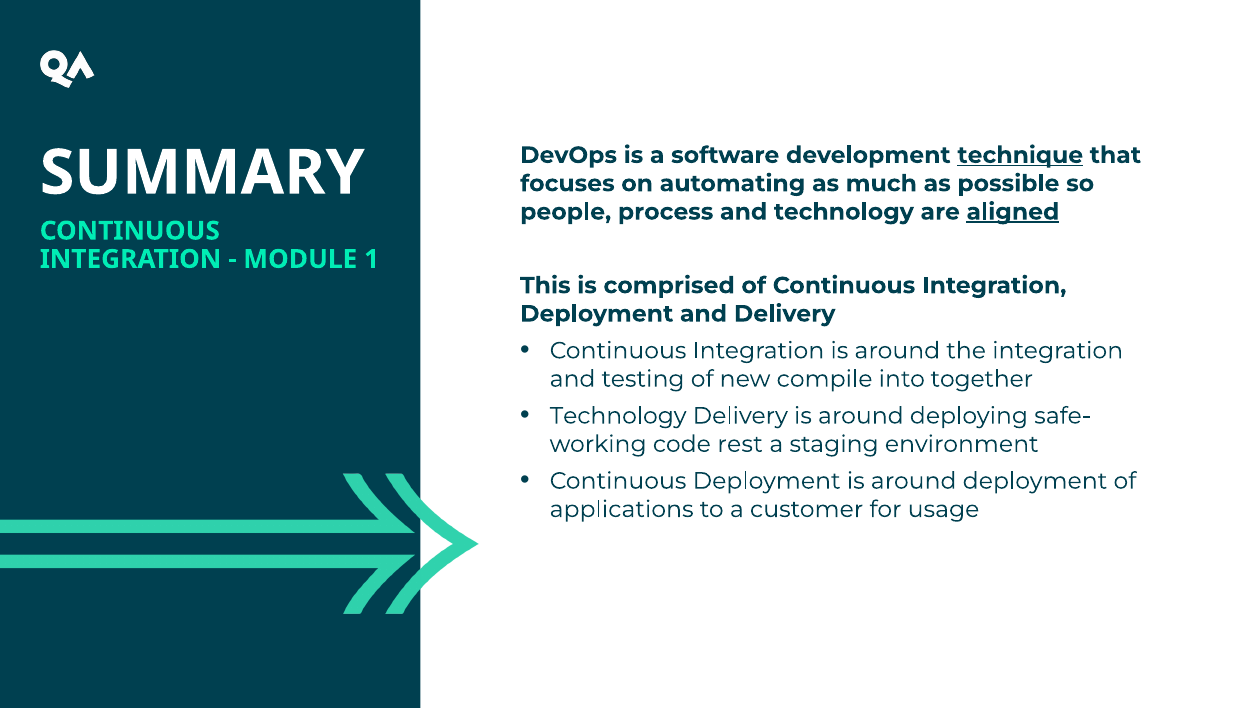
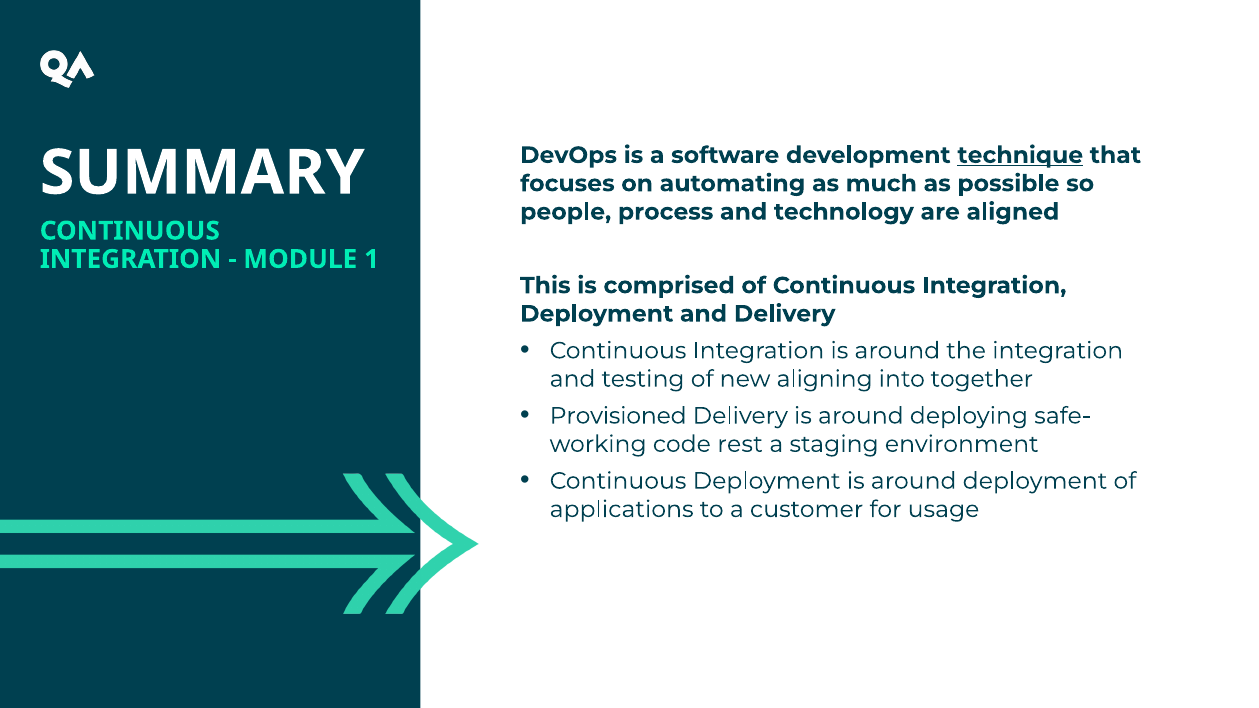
aligned underline: present -> none (1013, 212)
compile: compile -> aligning (825, 379)
Technology: Technology -> Provisioned (618, 416)
